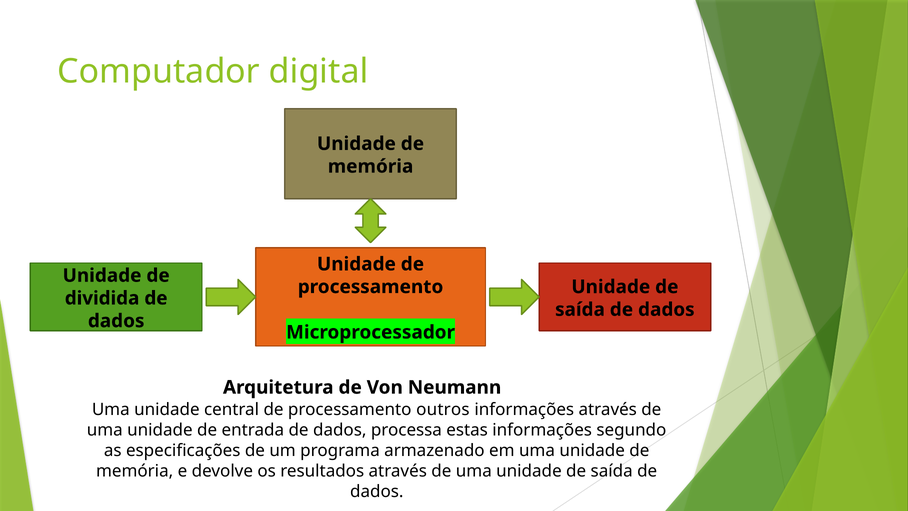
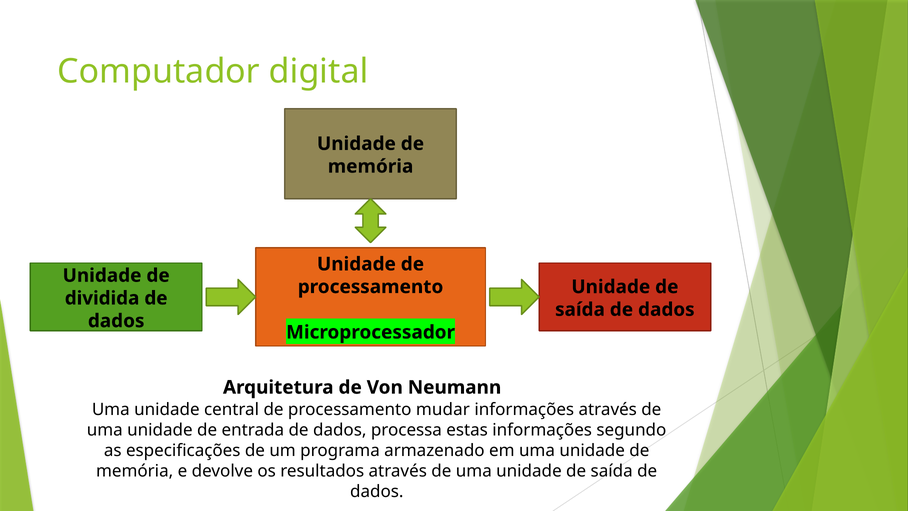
outros: outros -> mudar (443, 410)
